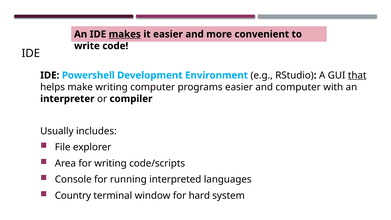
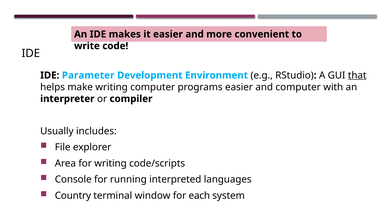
makes underline: present -> none (125, 34)
Powershell: Powershell -> Parameter (88, 75)
hard: hard -> each (199, 196)
